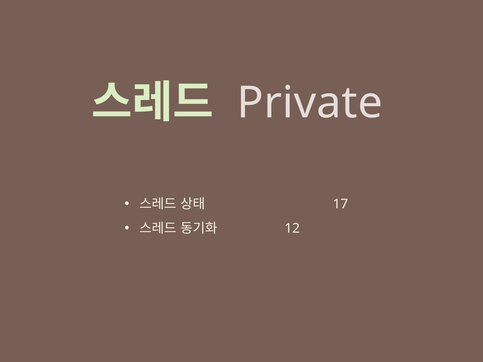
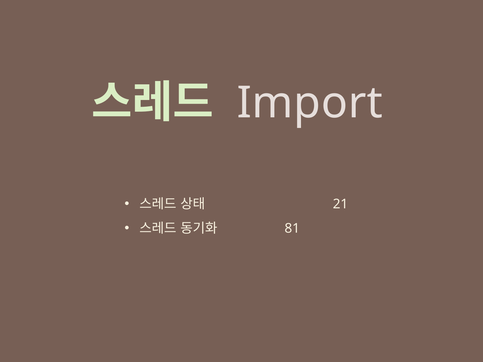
Private: Private -> Import (310, 103)
17: 17 -> 21 (340, 204)
12: 12 -> 81 (292, 228)
